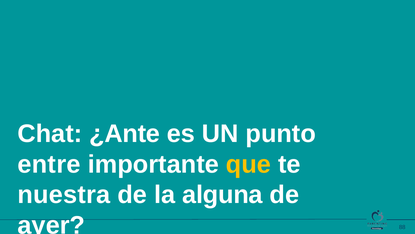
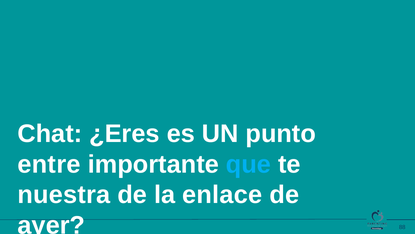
¿Ante: ¿Ante -> ¿Eres (124, 134)
que colour: yellow -> light blue (248, 164)
alguna: alguna -> enlace (222, 194)
